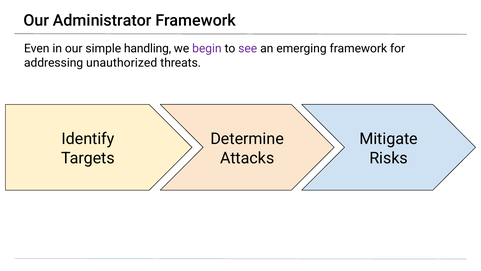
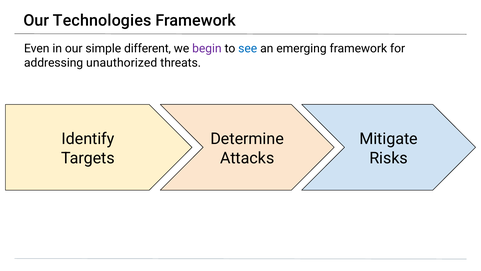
Administrator: Administrator -> Technologies (102, 20)
handling: handling -> different (148, 48)
see colour: purple -> blue (248, 48)
